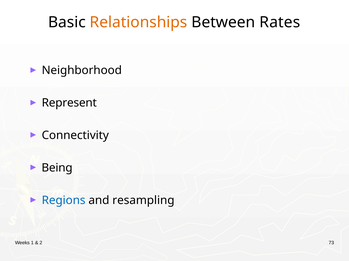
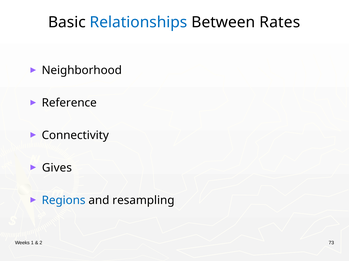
Relationships colour: orange -> blue (139, 22)
Represent: Represent -> Reference (69, 103)
Being: Being -> Gives (57, 168)
